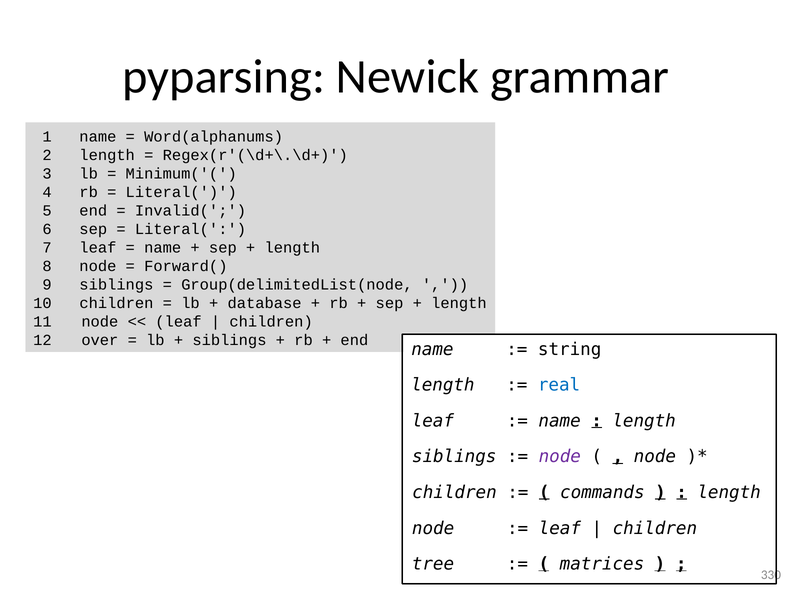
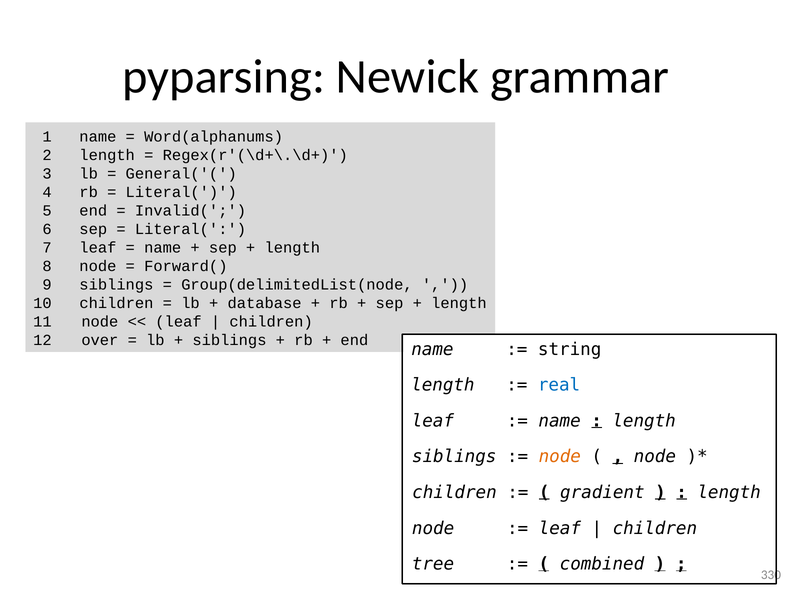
Minimum('(: Minimum('( -> General('( (181, 174)
node colour: purple -> orange (560, 457)
commands: commands -> gradient (602, 492)
matrices: matrices -> combined (602, 564)
